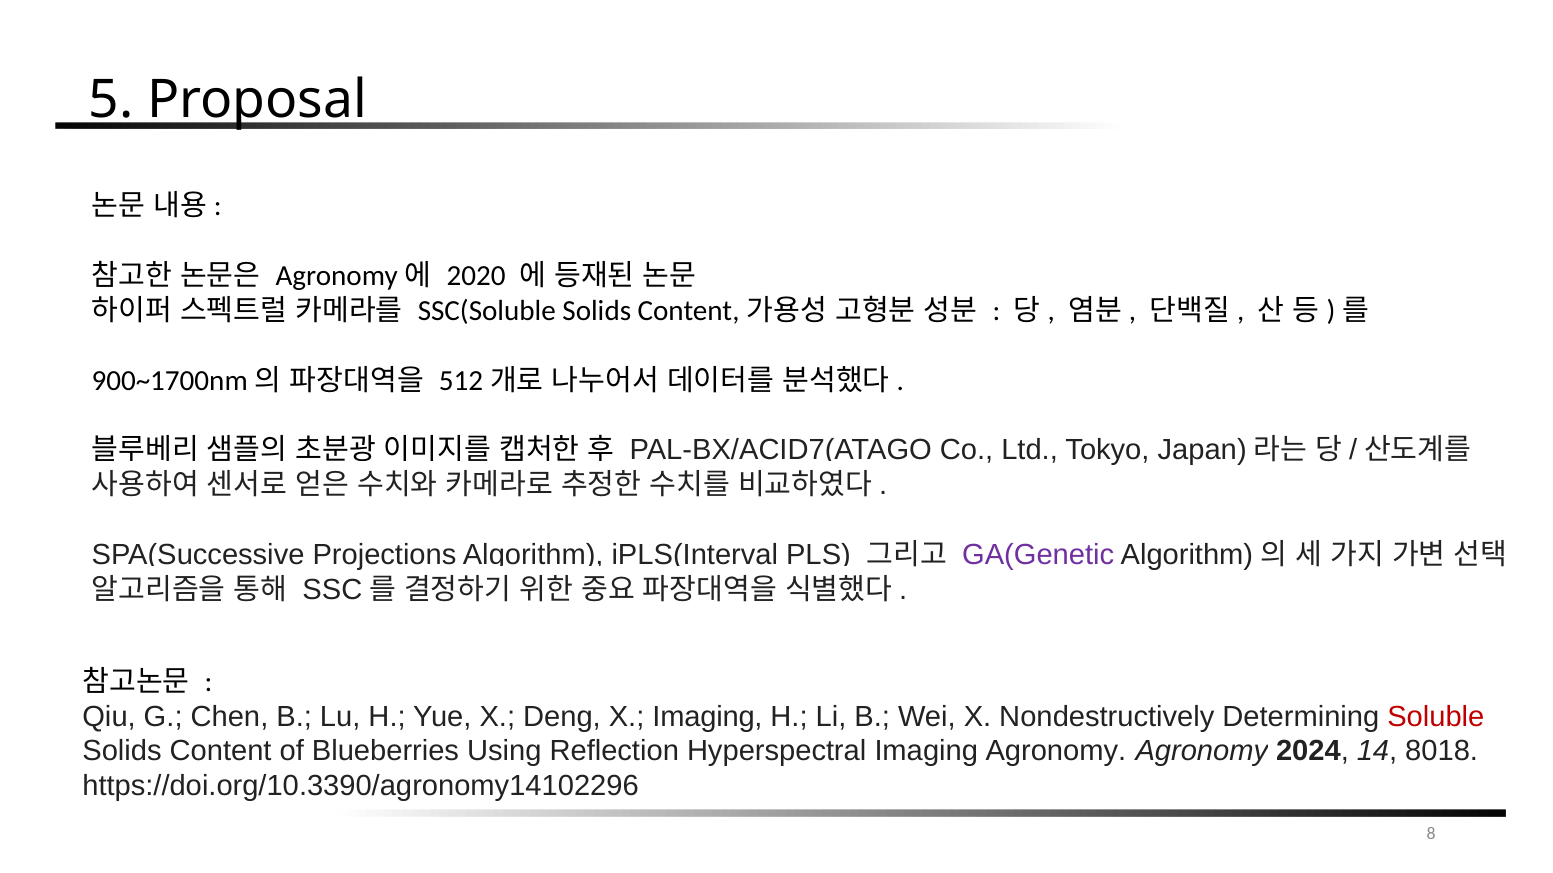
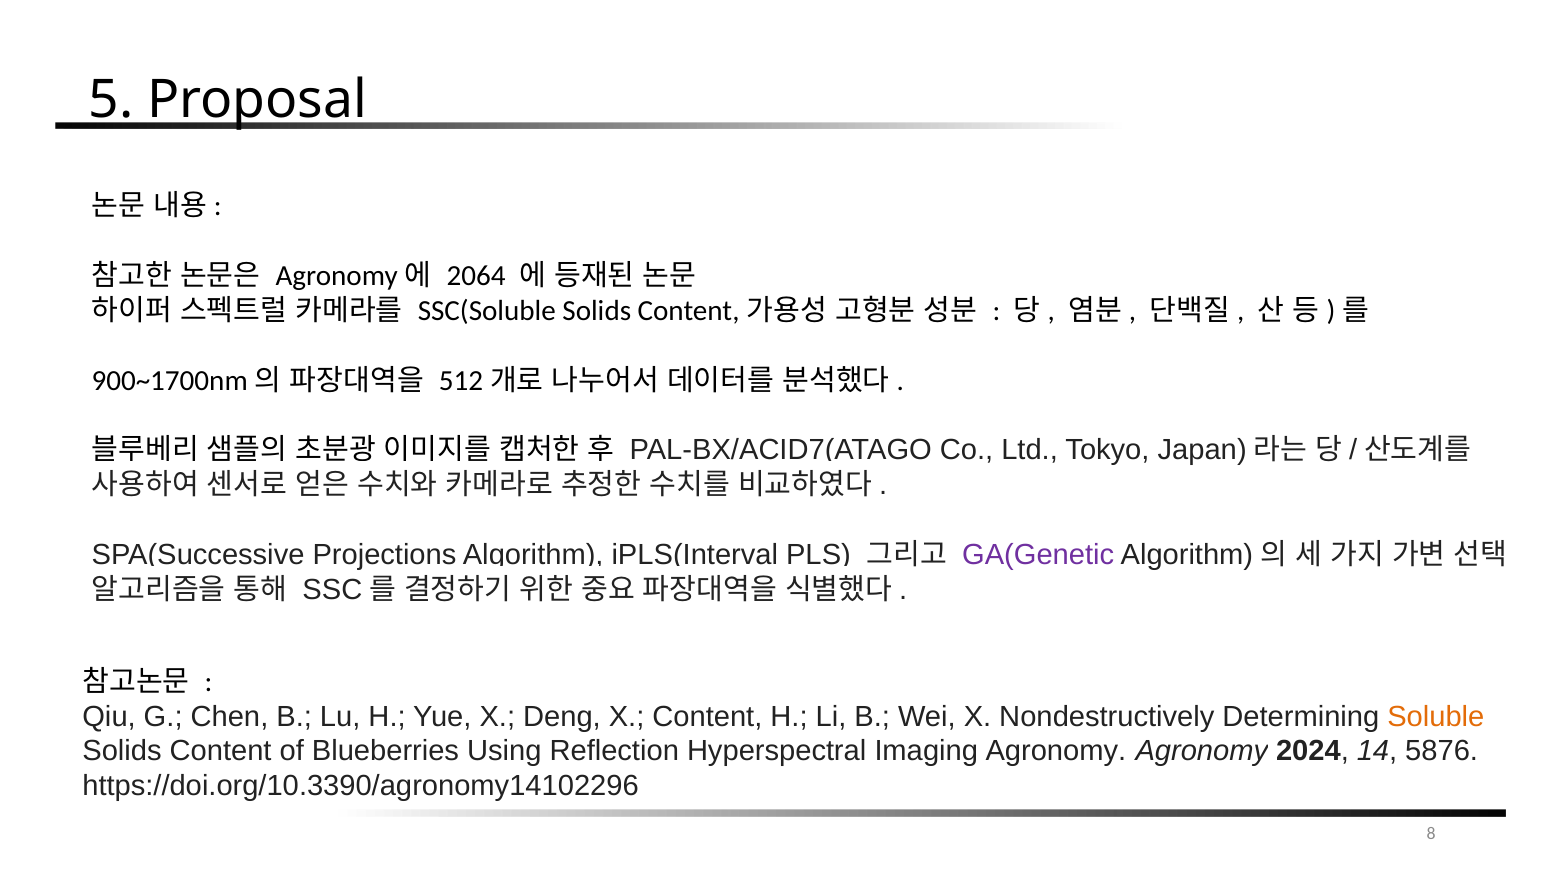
2020: 2020 -> 2064 (476, 276)
X Imaging: Imaging -> Content (707, 717)
Soluble colour: red -> orange (1436, 717)
8018: 8018 -> 5876 (1442, 752)
